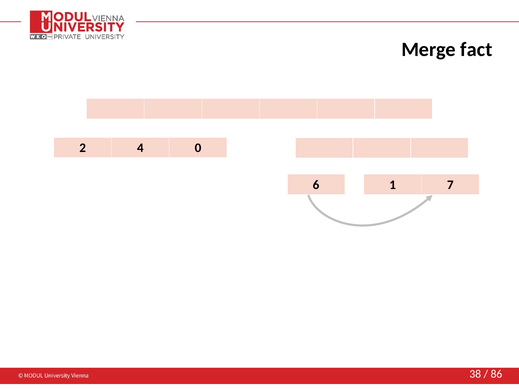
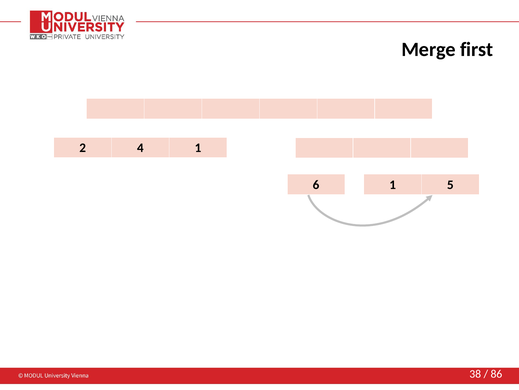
fact: fact -> first (477, 49)
4 0: 0 -> 1 (198, 148)
7: 7 -> 5 (450, 184)
